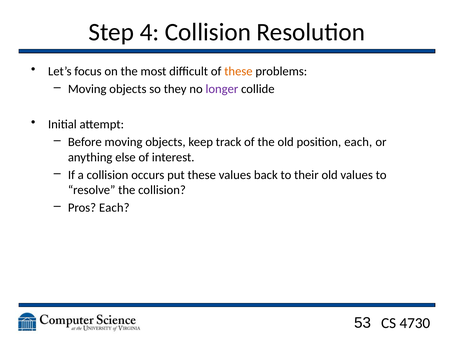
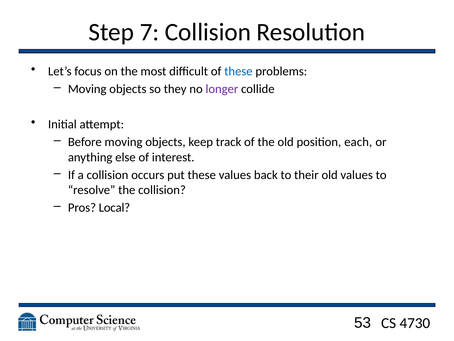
4: 4 -> 7 (149, 32)
these colour: orange -> blue (238, 71)
Pros Each: Each -> Local (114, 207)
